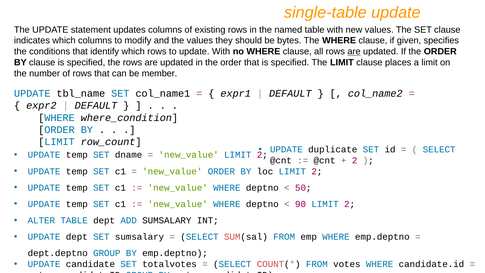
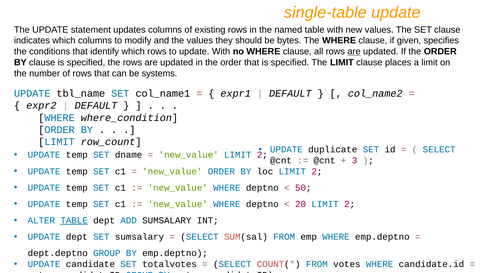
member: member -> systems (159, 73)
2: 2 -> 3 (355, 160)
90: 90 -> 20 (301, 204)
TABLE underline: none -> present (74, 220)
